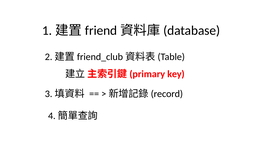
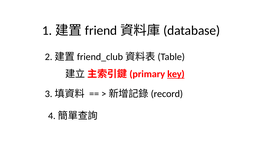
key underline: none -> present (176, 74)
